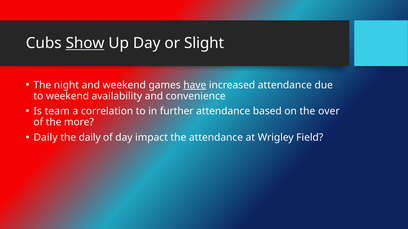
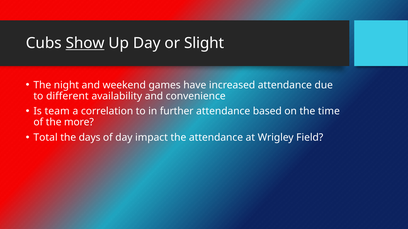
have underline: present -> none (195, 85)
to weekend: weekend -> different (67, 96)
over: over -> time (329, 111)
Daily: Daily -> Total (46, 138)
the daily: daily -> days (90, 138)
